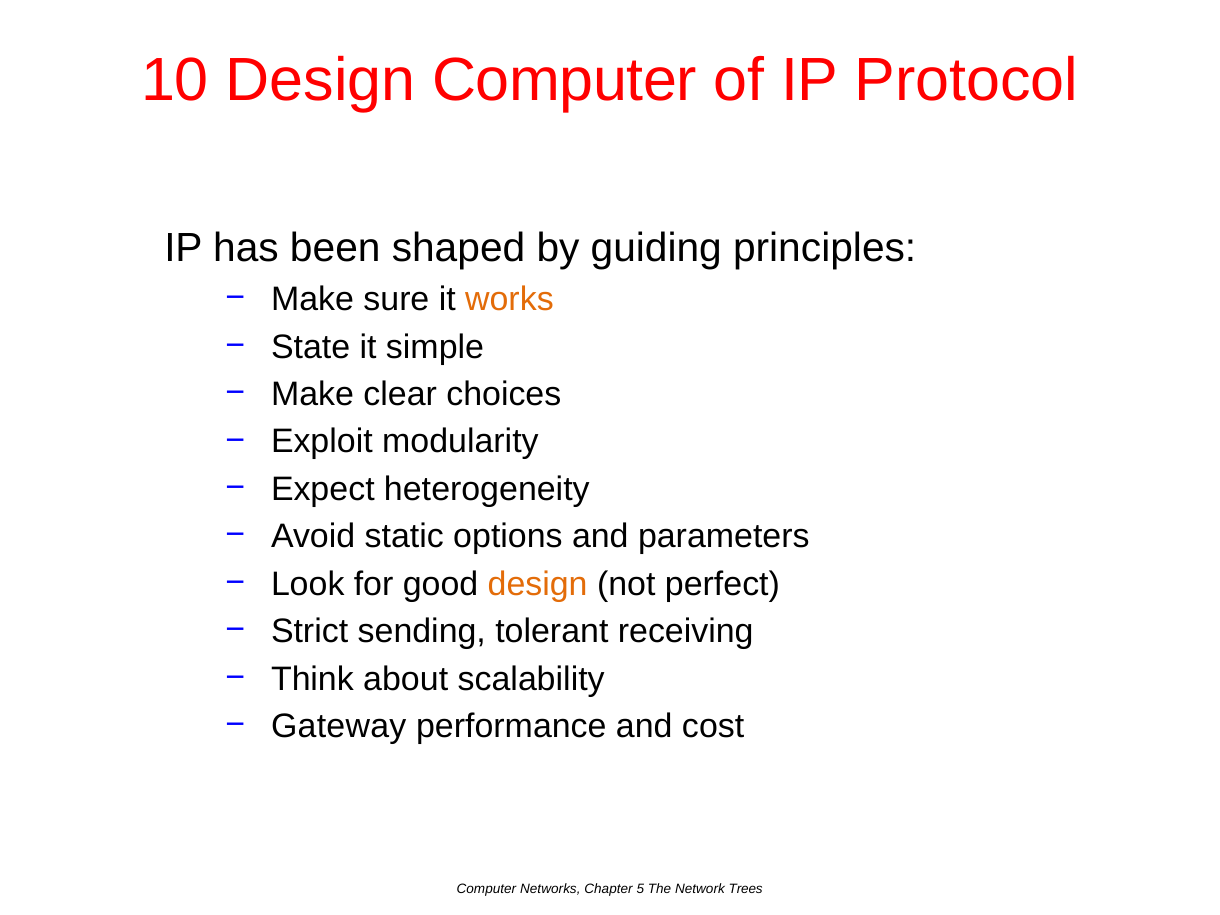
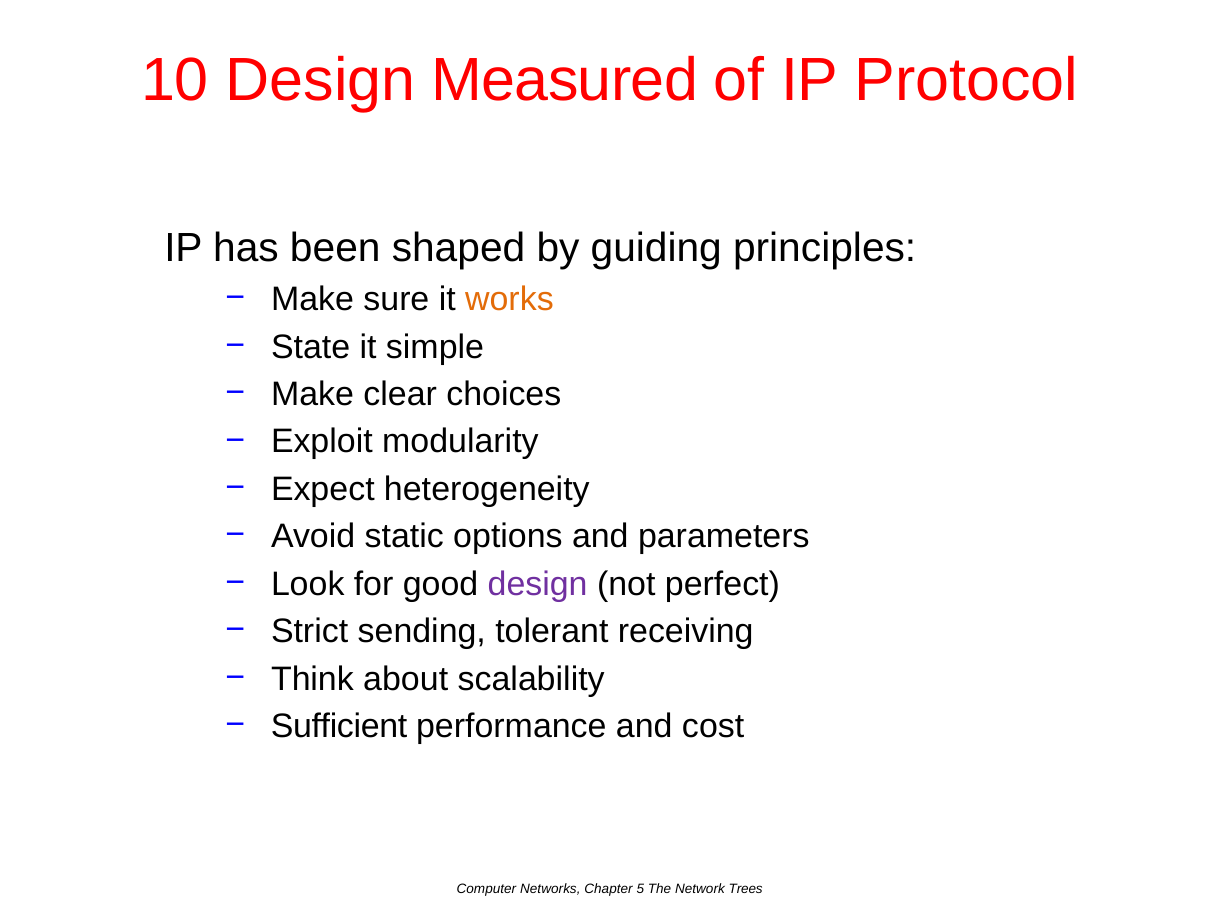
Design Computer: Computer -> Measured (565, 80)
design colour: orange -> purple (538, 584)
Gateway: Gateway -> Sufficient (339, 726)
